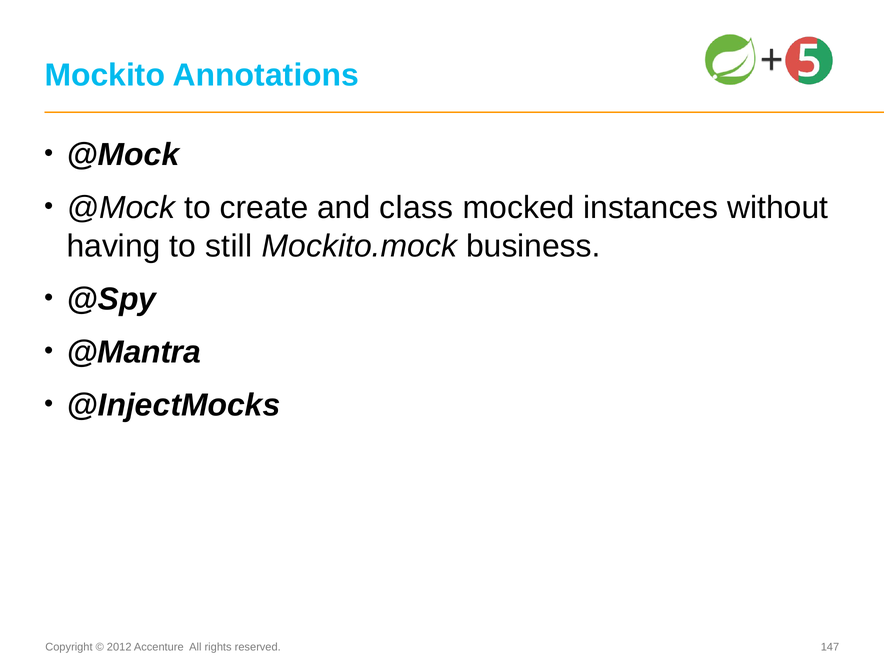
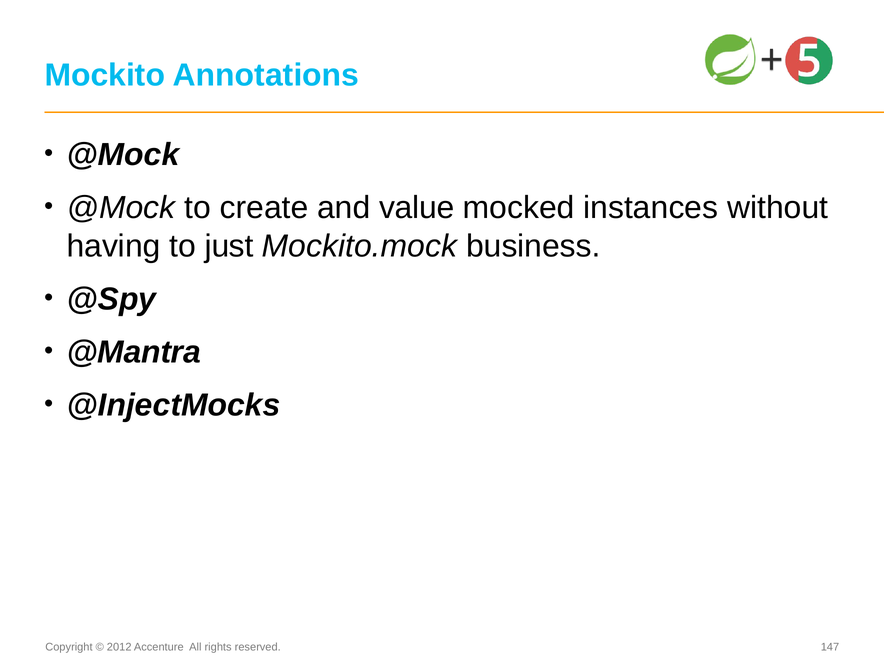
class: class -> value (417, 208)
still: still -> just (229, 246)
